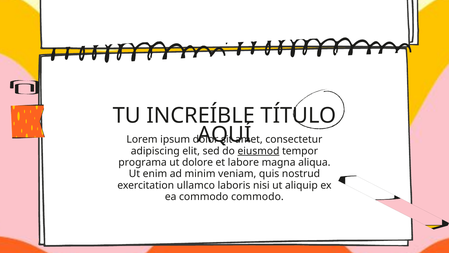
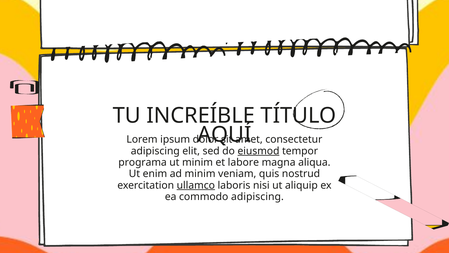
ut dolore: dolore -> minim (198, 162)
ullamco underline: none -> present (196, 185)
commodo commodo: commodo -> adipiscing (257, 196)
